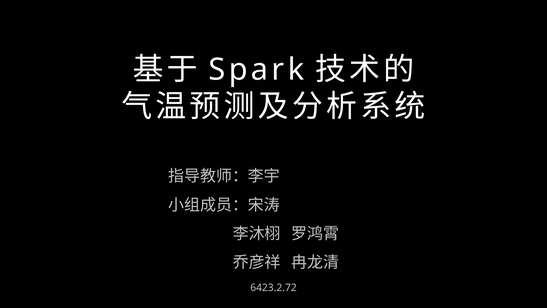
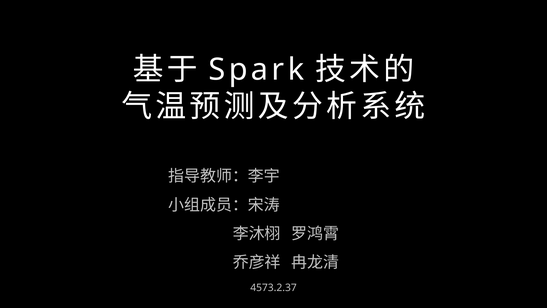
6423.2.72: 6423.2.72 -> 4573.2.37 (273, 288)
